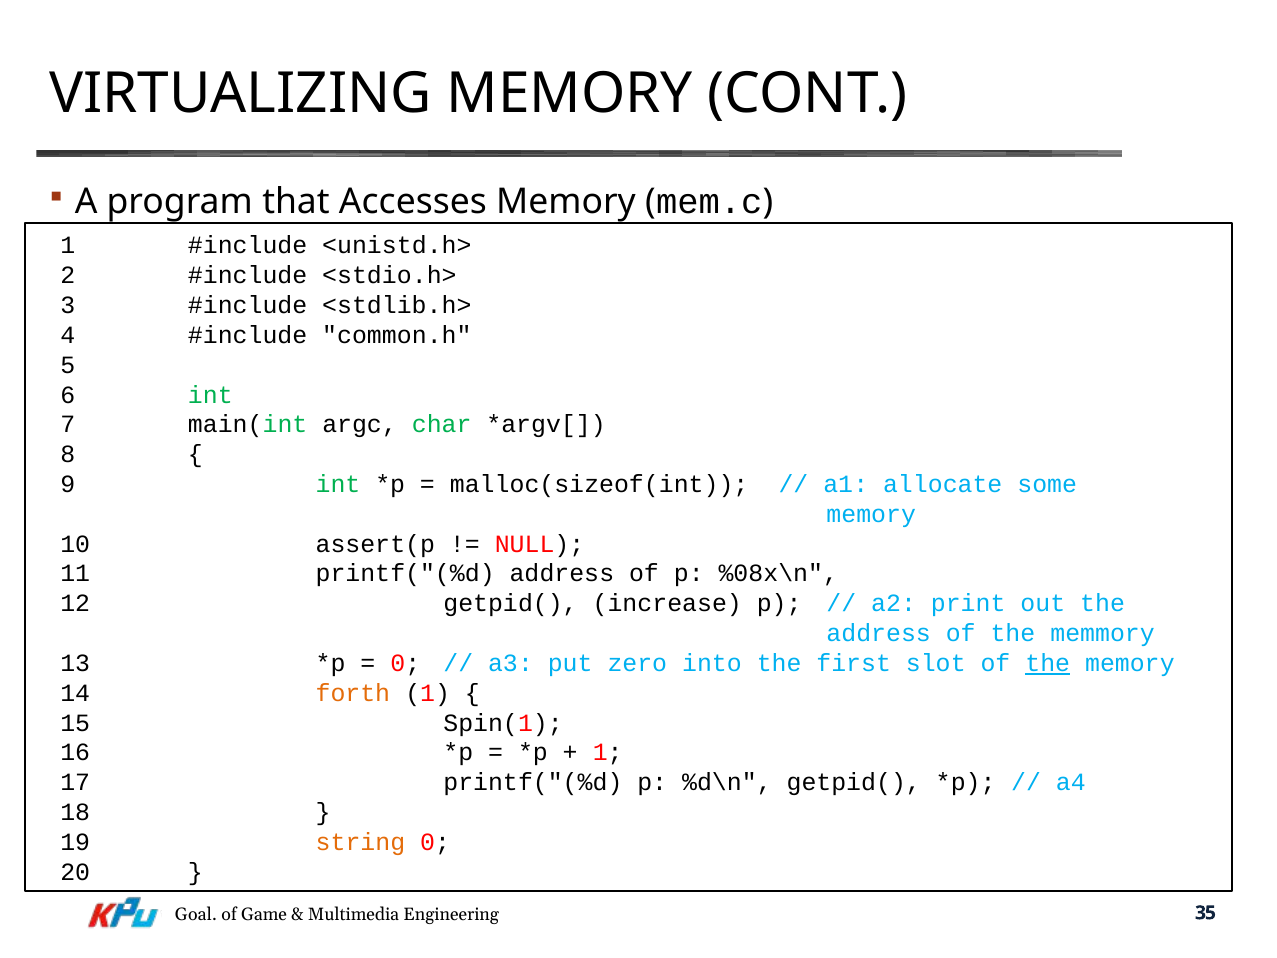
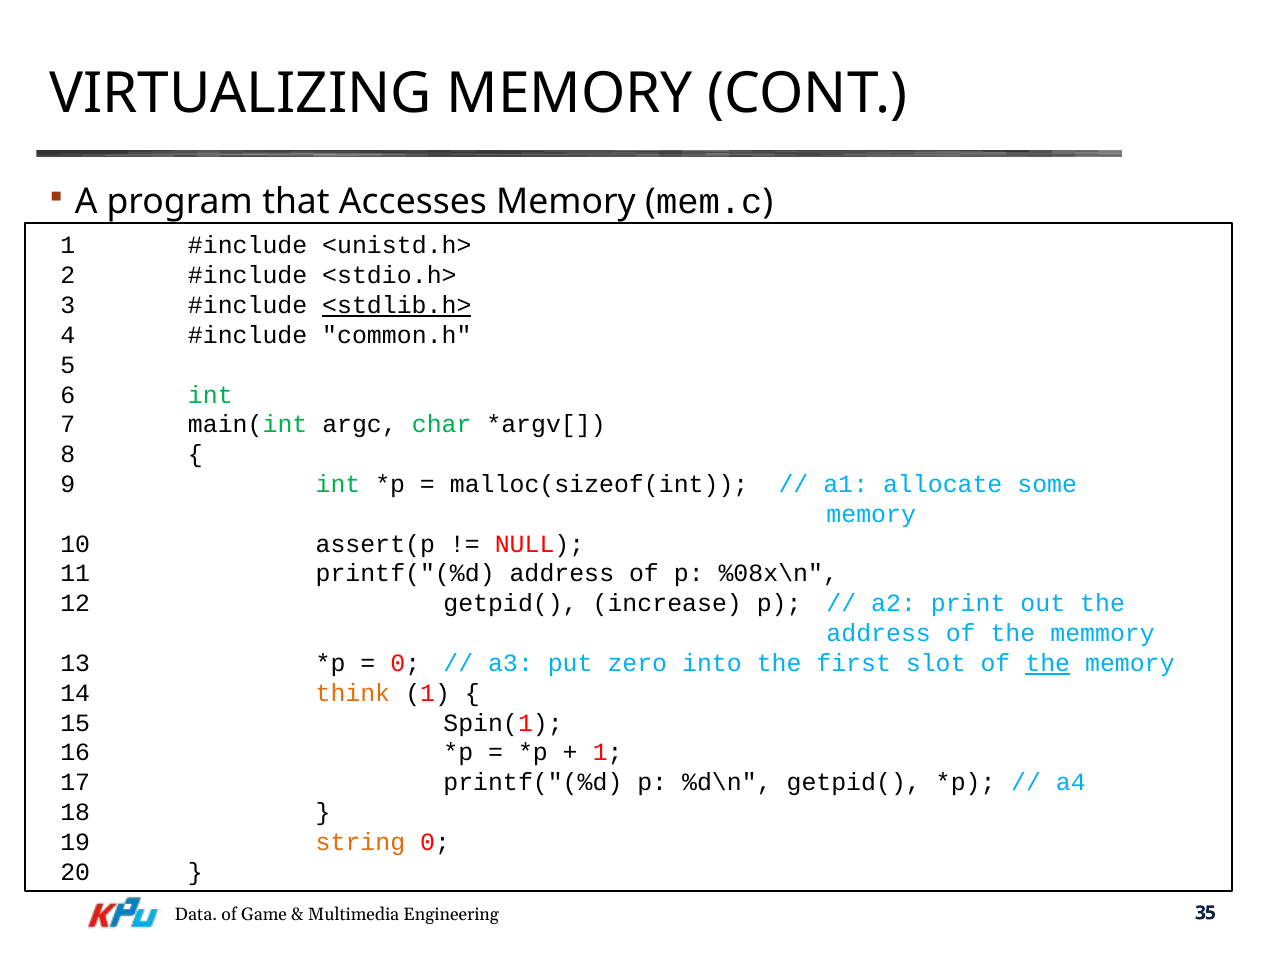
<stdlib.h> underline: none -> present (397, 305)
forth: forth -> think (353, 693)
Goal: Goal -> Data (196, 914)
